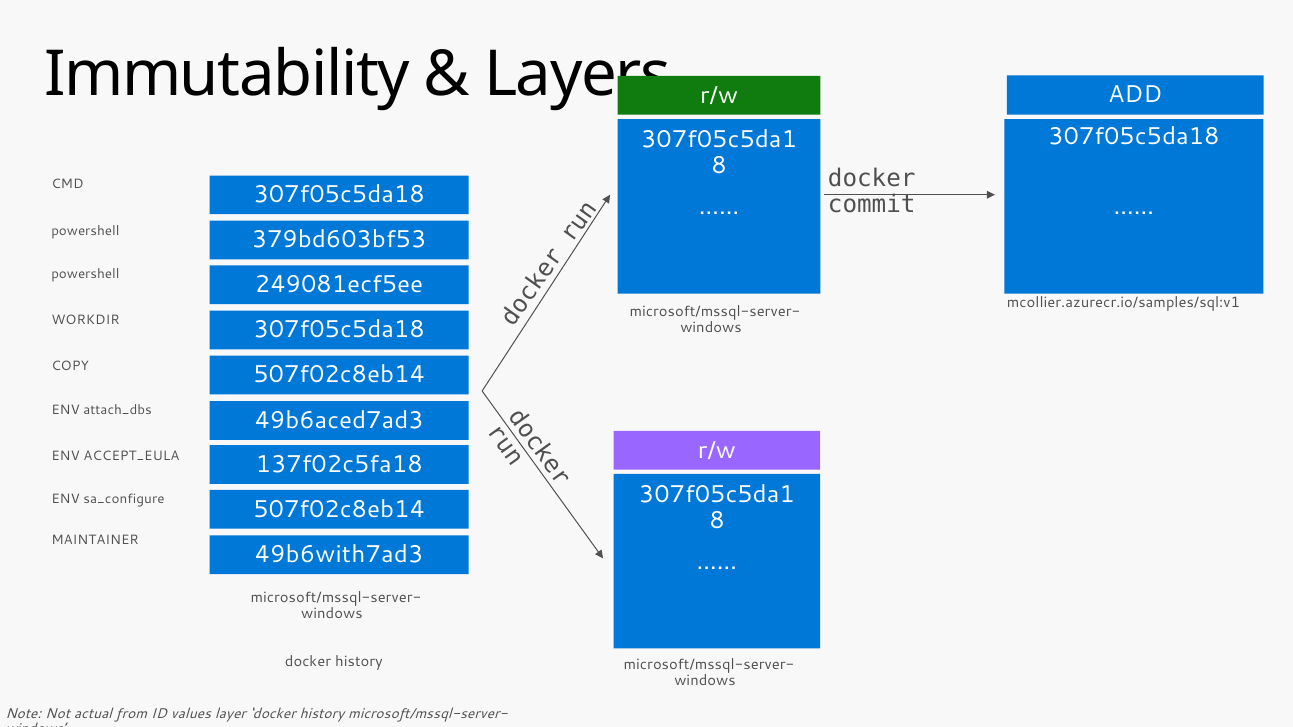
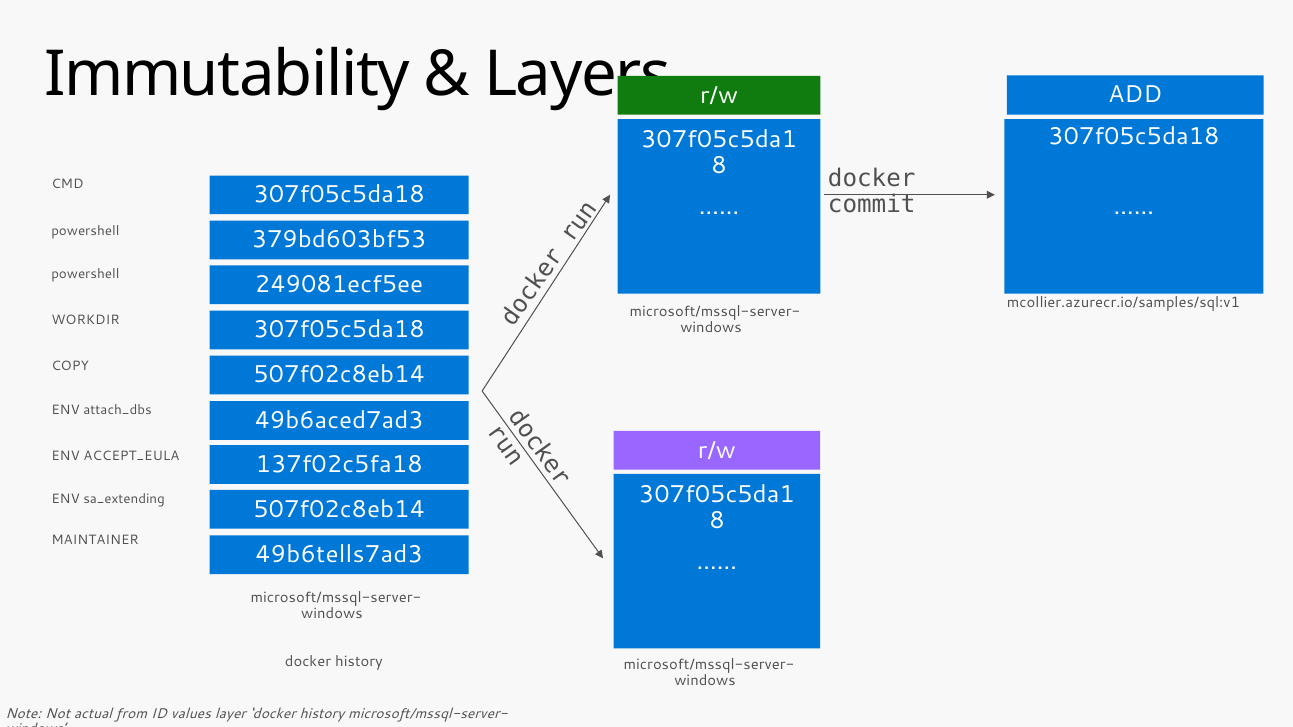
sa_configure: sa_configure -> sa_extending (124, 499)
49b6with7ad3: 49b6with7ad3 -> 49b6tells7ad3 (339, 555)
